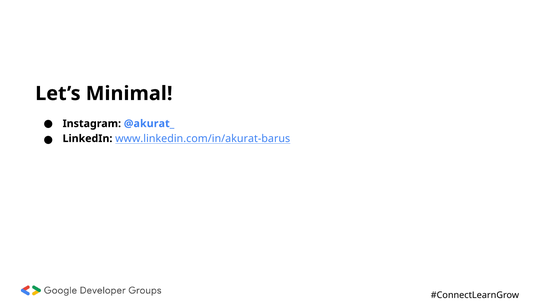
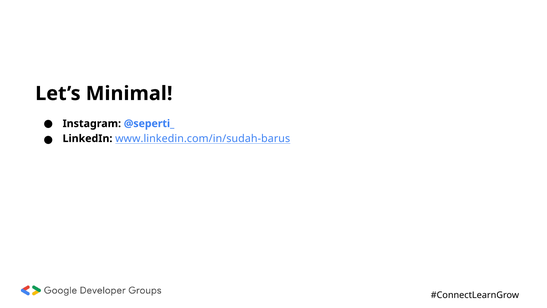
@akurat_: @akurat_ -> @seperti_ (149, 123)
www.linkedin.com/in/akurat-barus: www.linkedin.com/in/akurat-barus -> www.linkedin.com/in/sudah-barus (203, 138)
